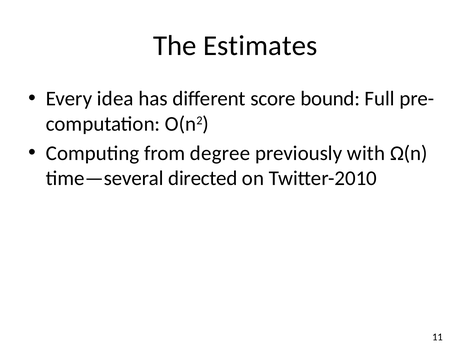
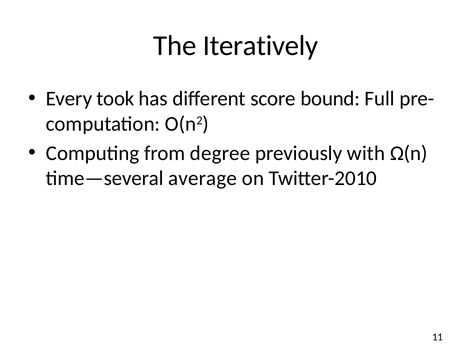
Estimates: Estimates -> Iteratively (260, 46)
idea: idea -> took (115, 99)
directed: directed -> average (203, 178)
